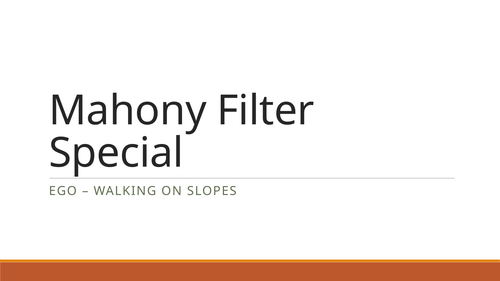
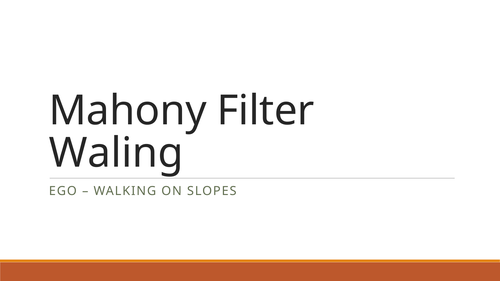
Special: Special -> Waling (116, 153)
